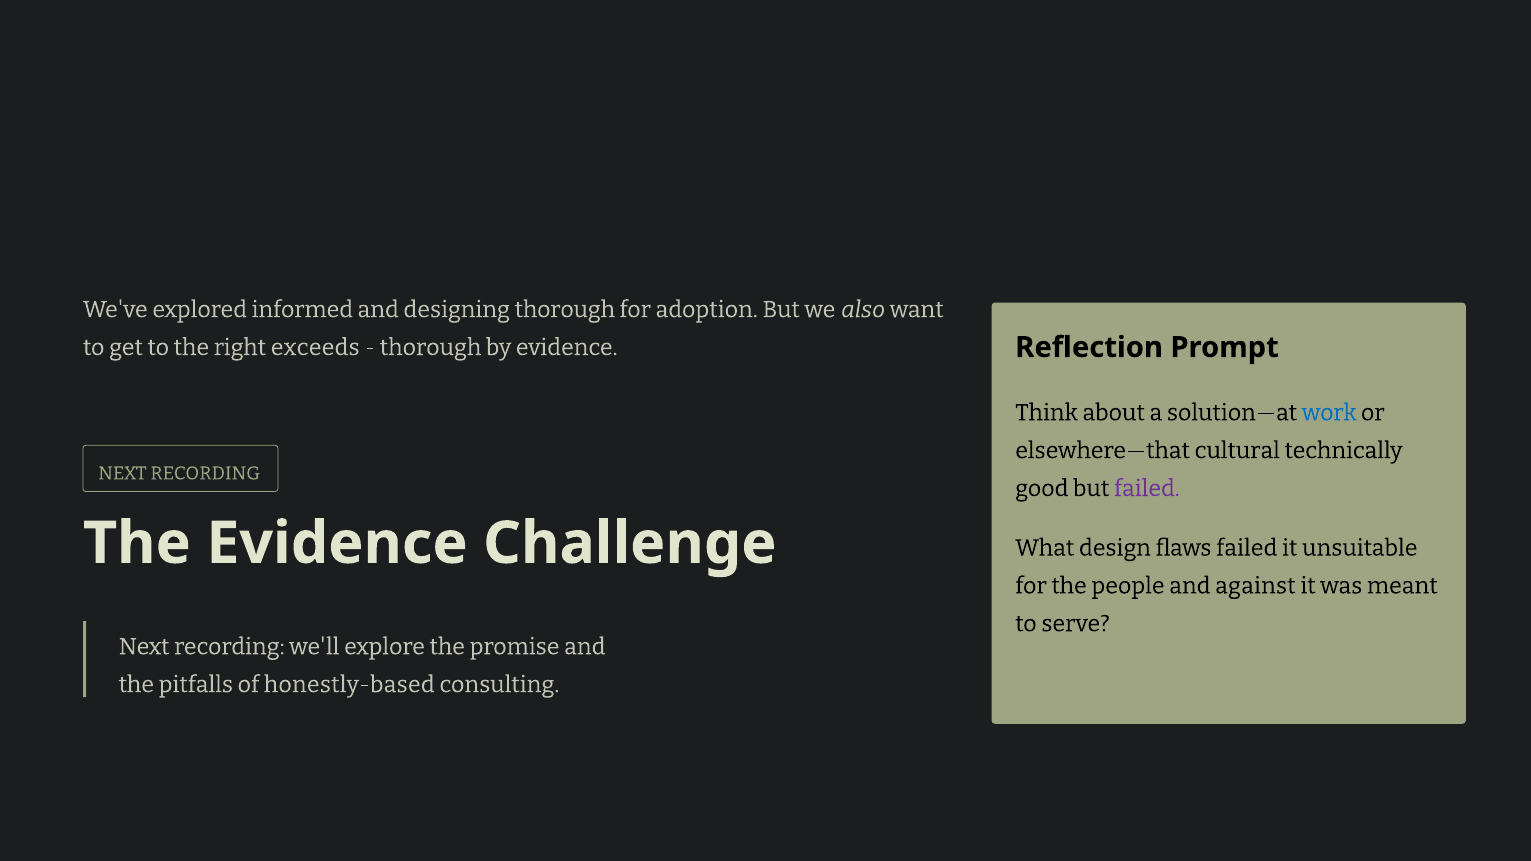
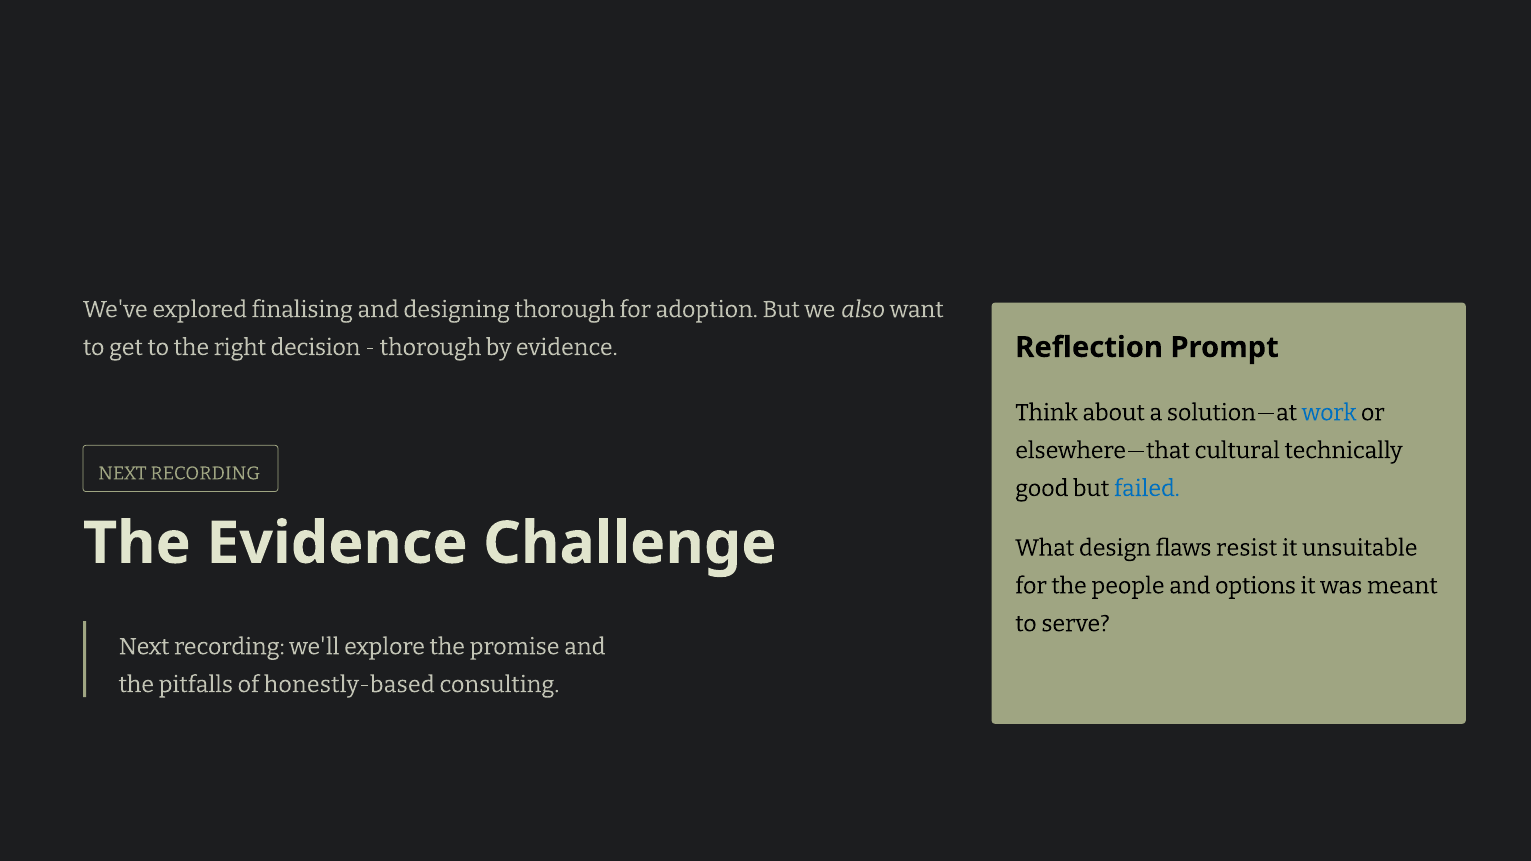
informed: informed -> finalising (302, 310)
exceeds: exceeds -> decision (315, 347)
failed colour: purple -> blue (1147, 488)
flaws failed: failed -> resist (1247, 548)
against: against -> options (1256, 586)
